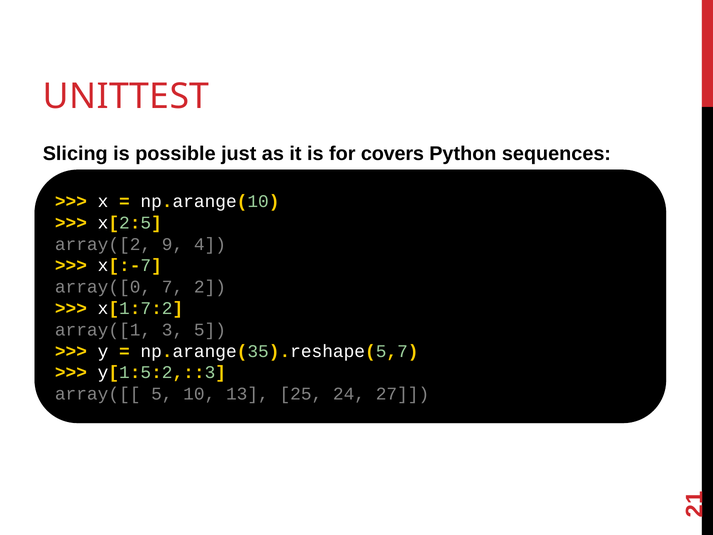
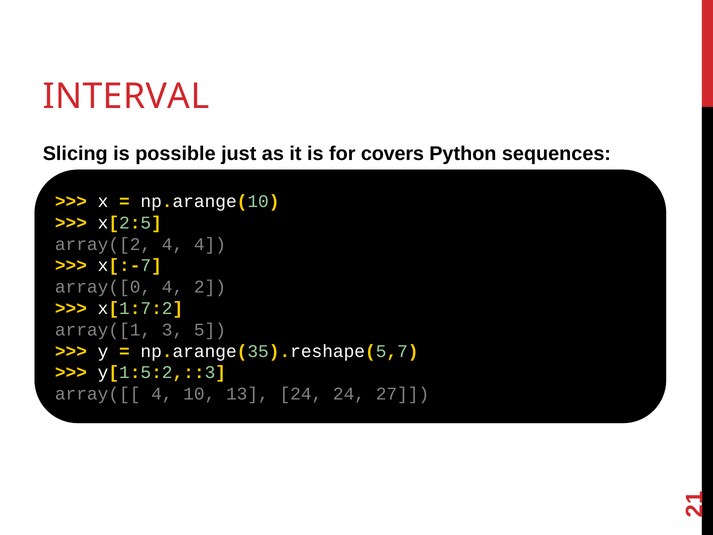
UNITTEST: UNITTEST -> INTERVAL (126, 96)
array([2 9: 9 -> 4 (173, 244)
array([0 7: 7 -> 4 (173, 287)
array([[ 5: 5 -> 4 (162, 394)
13 25: 25 -> 24 (301, 394)
